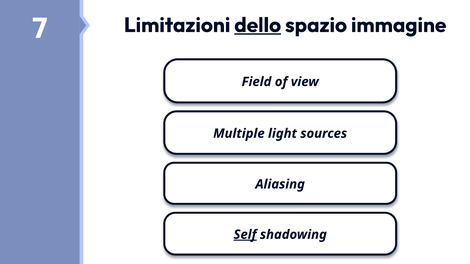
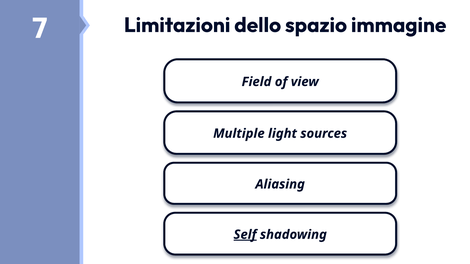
dello underline: present -> none (258, 25)
